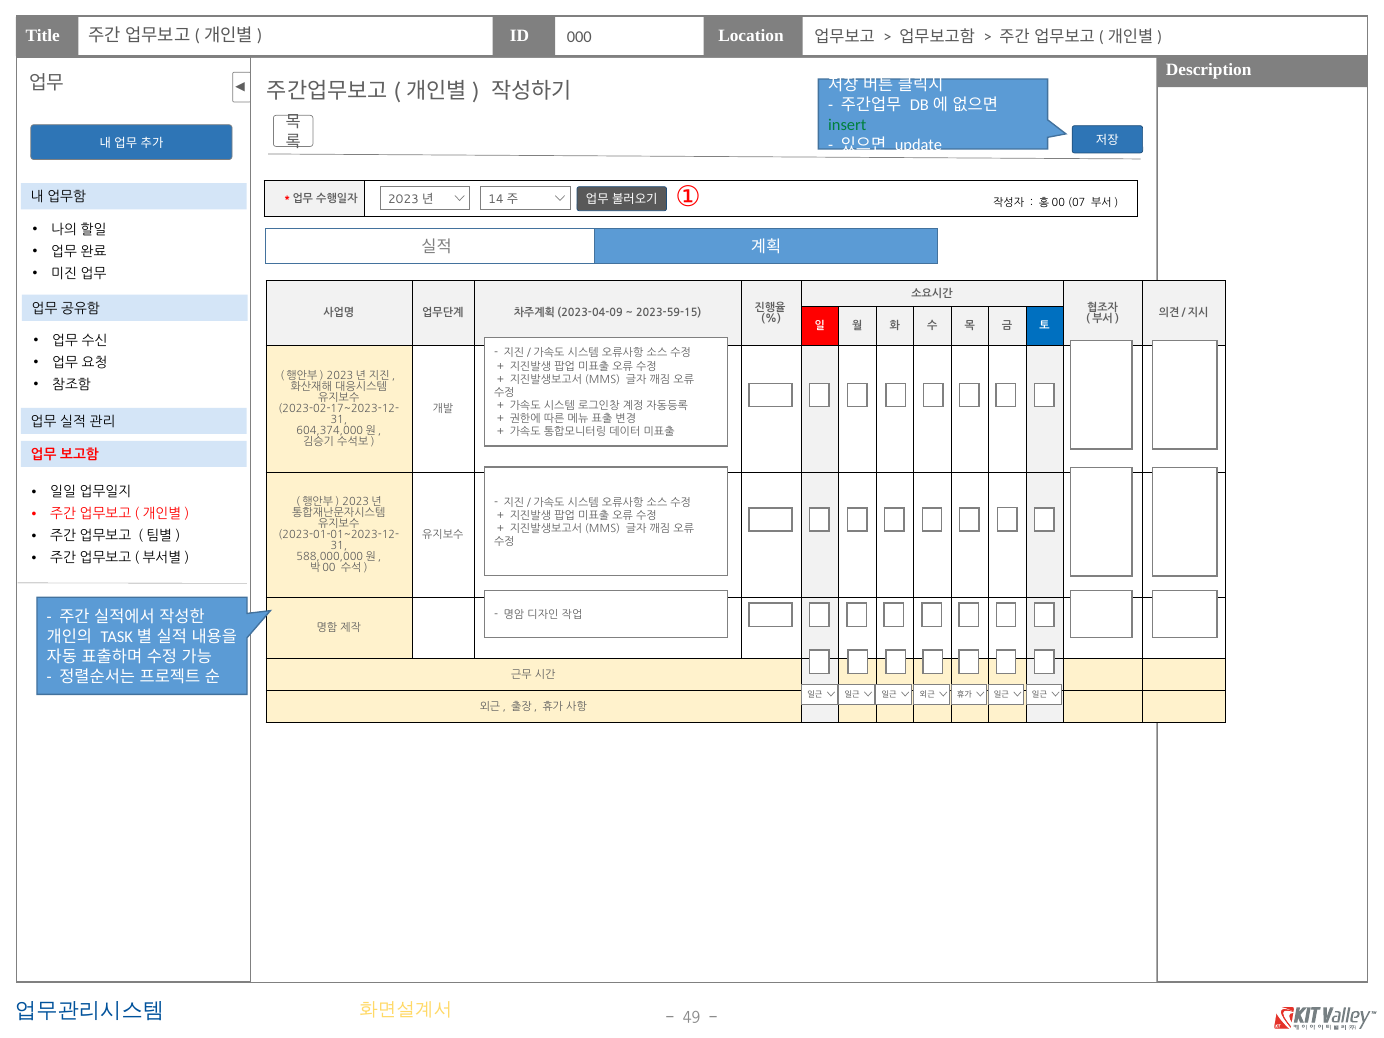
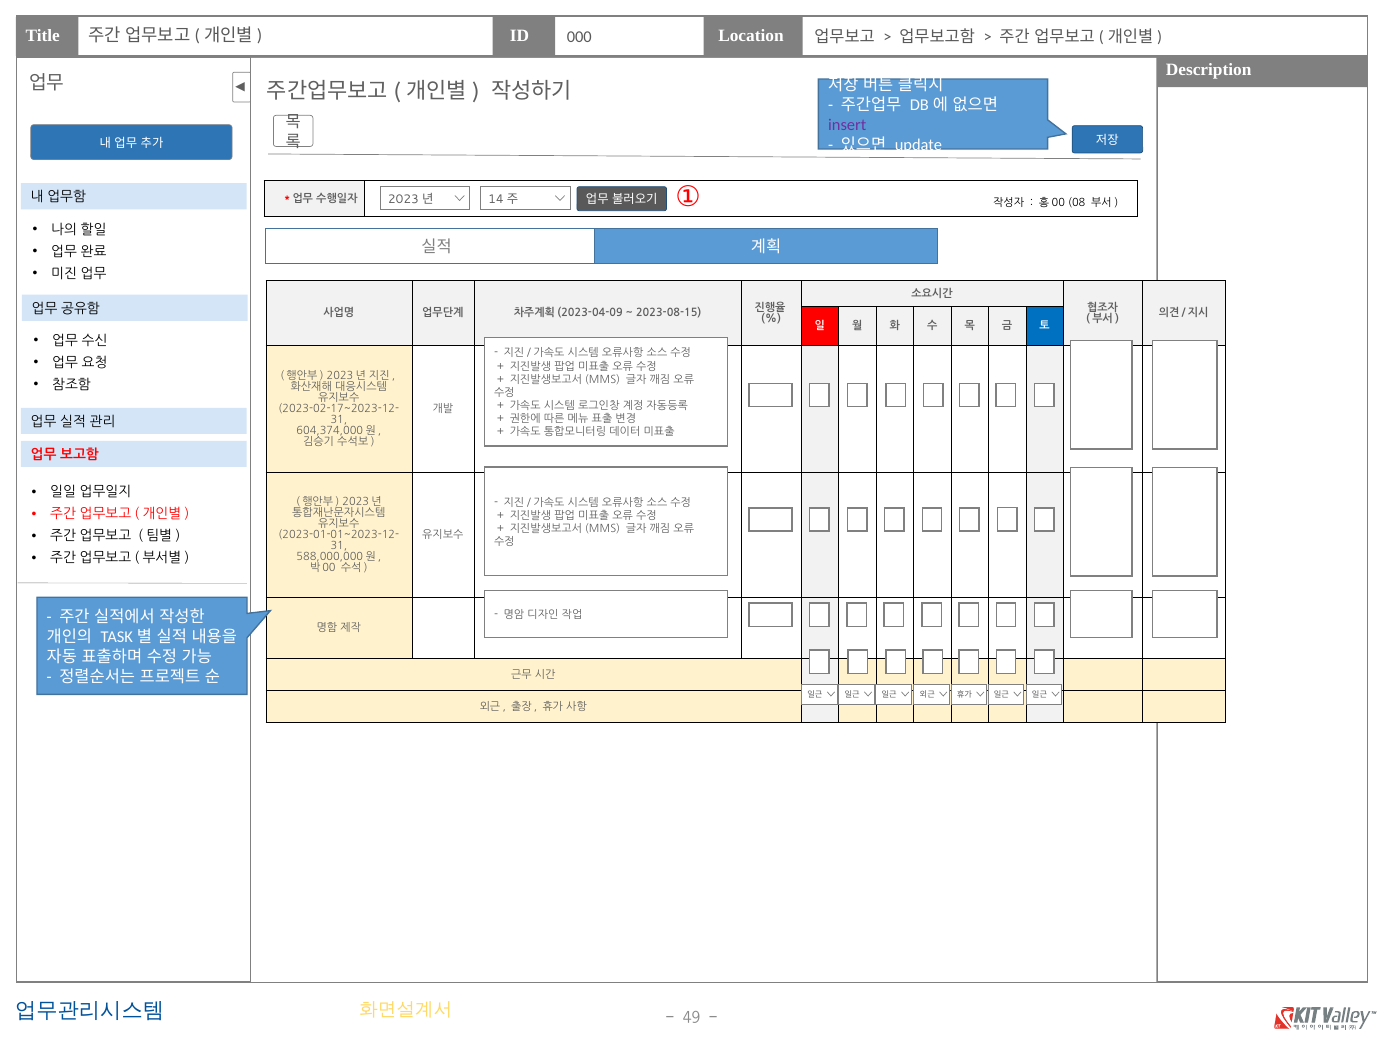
insert colour: green -> purple (847, 125)
07: 07 -> 08 (1077, 203)
2023-59-15: 2023-59-15 -> 2023-08-15 (669, 313)
